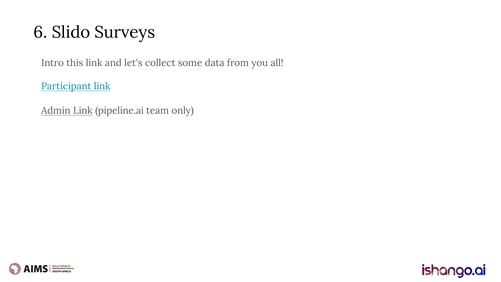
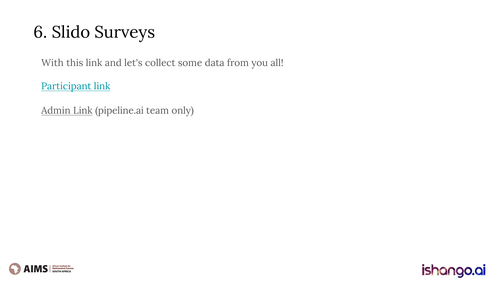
Intro: Intro -> With (52, 63)
